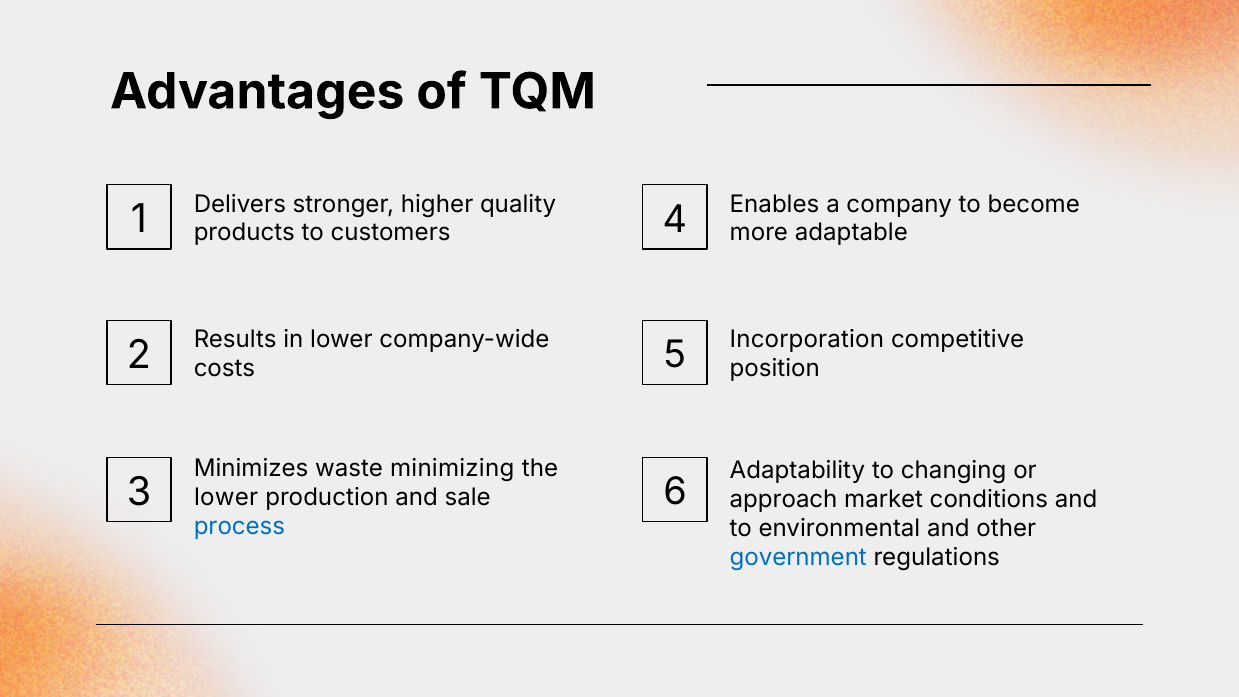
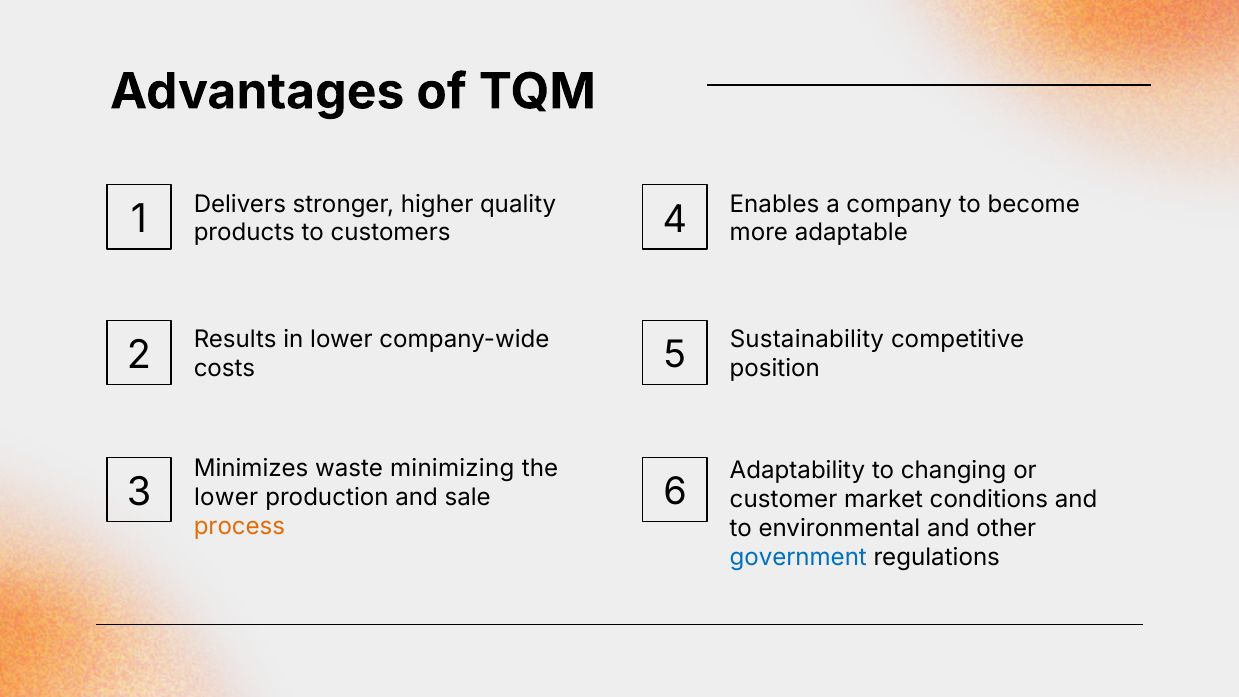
Incorporation: Incorporation -> Sustainability (807, 340)
approach: approach -> customer (784, 500)
process colour: blue -> orange (239, 527)
